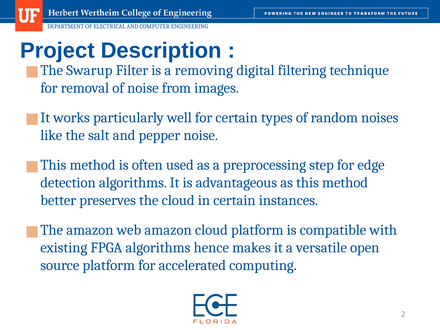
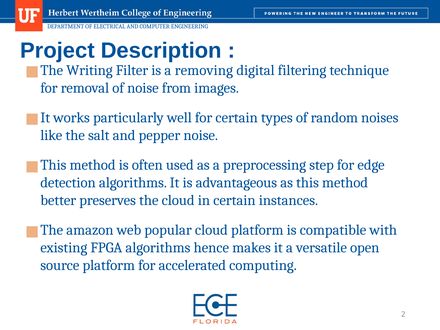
Swarup: Swarup -> Writing (89, 70)
web amazon: amazon -> popular (168, 230)
